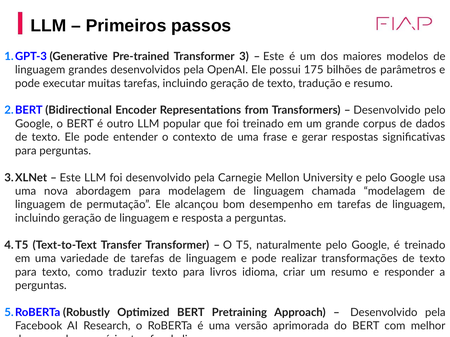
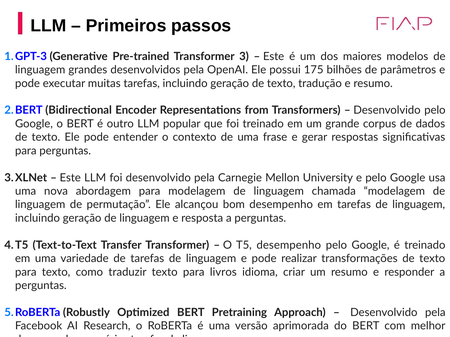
T5 naturalmente: naturalmente -> desempenho (289, 245)
